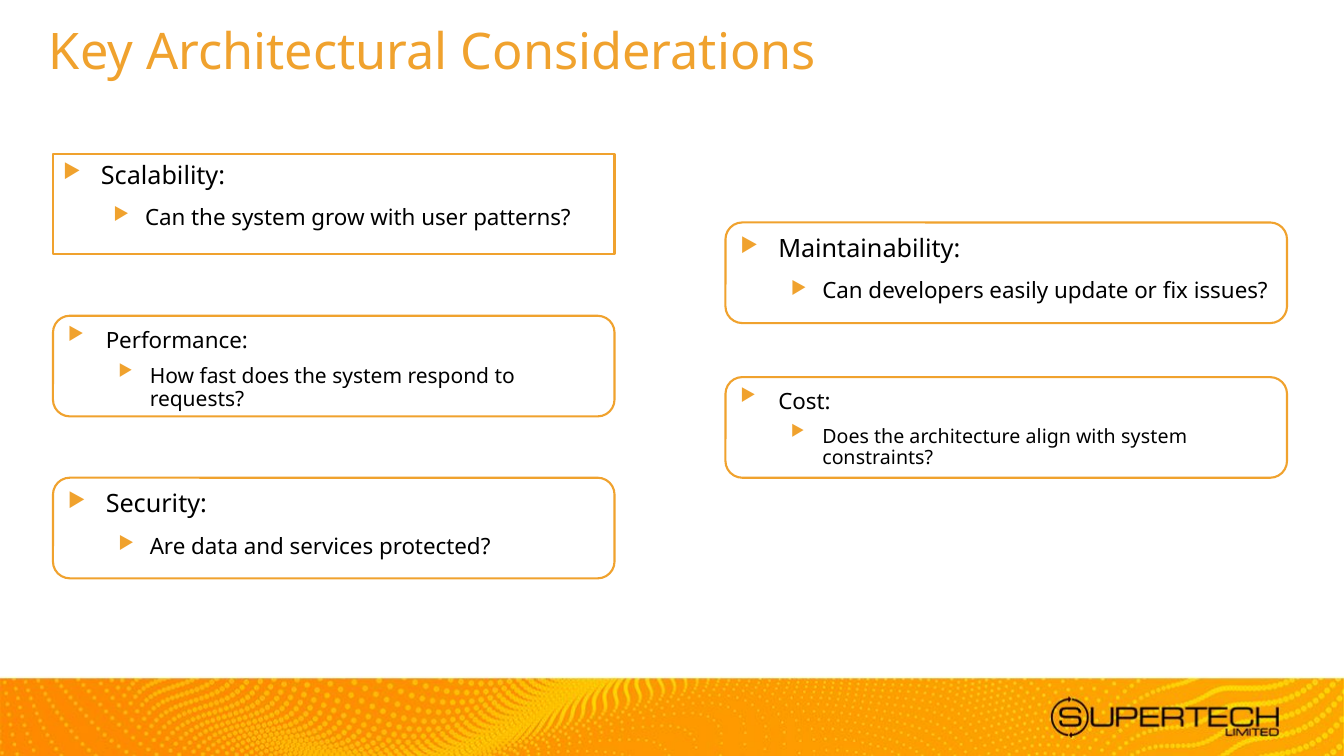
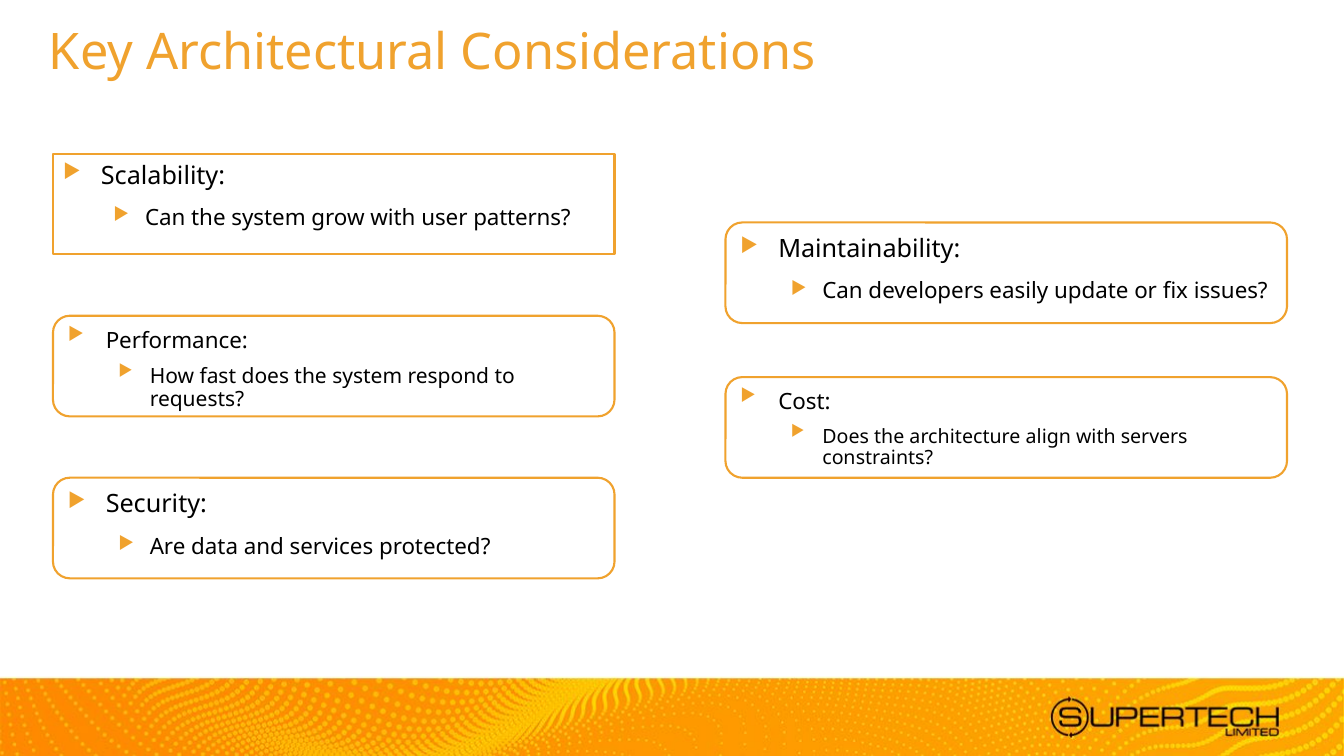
with system: system -> servers (1154, 437)
